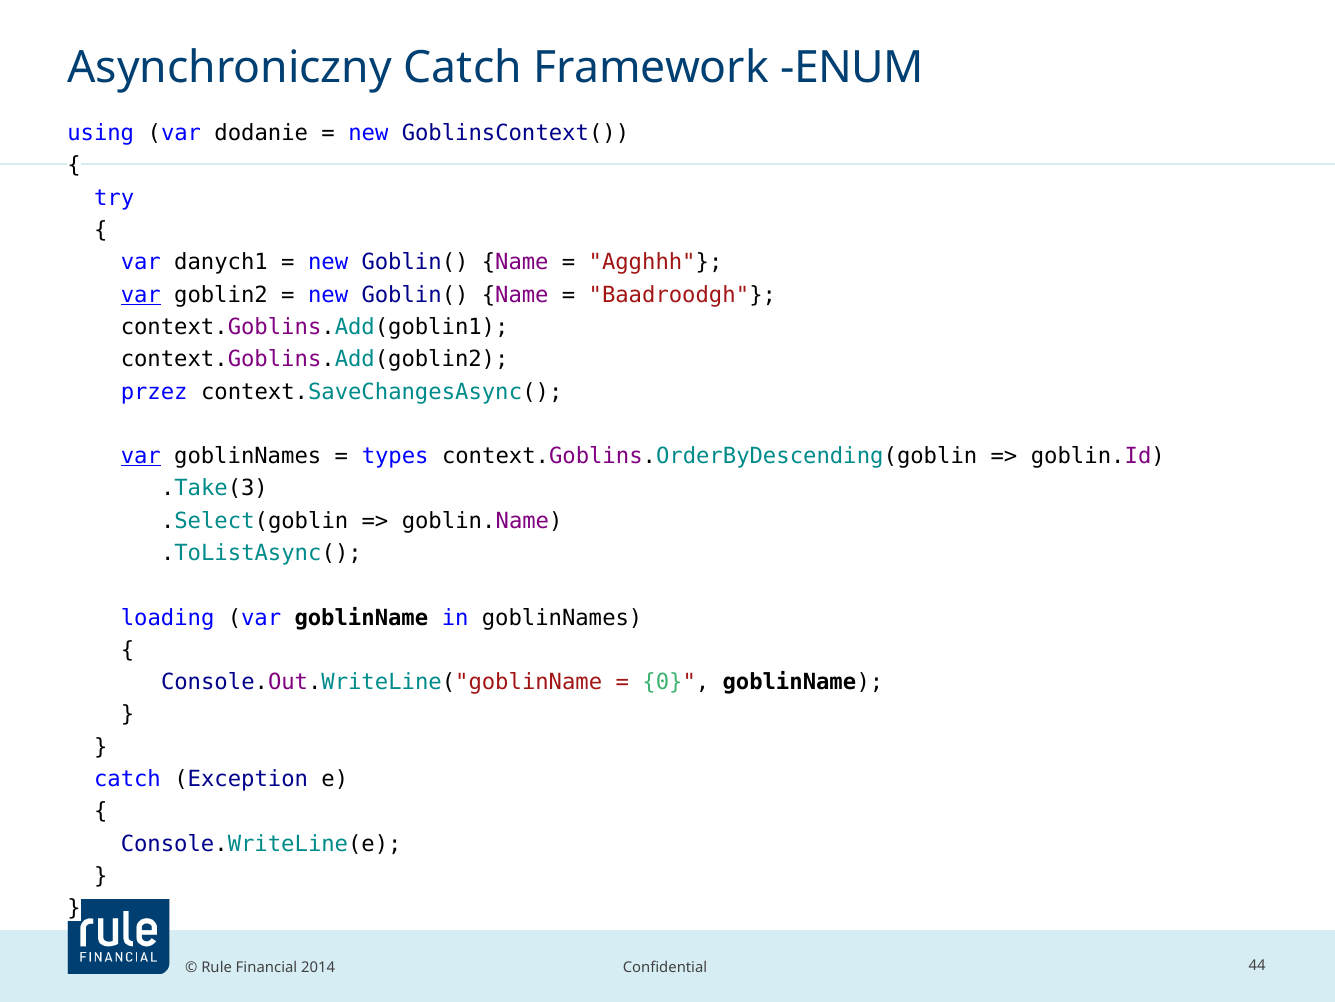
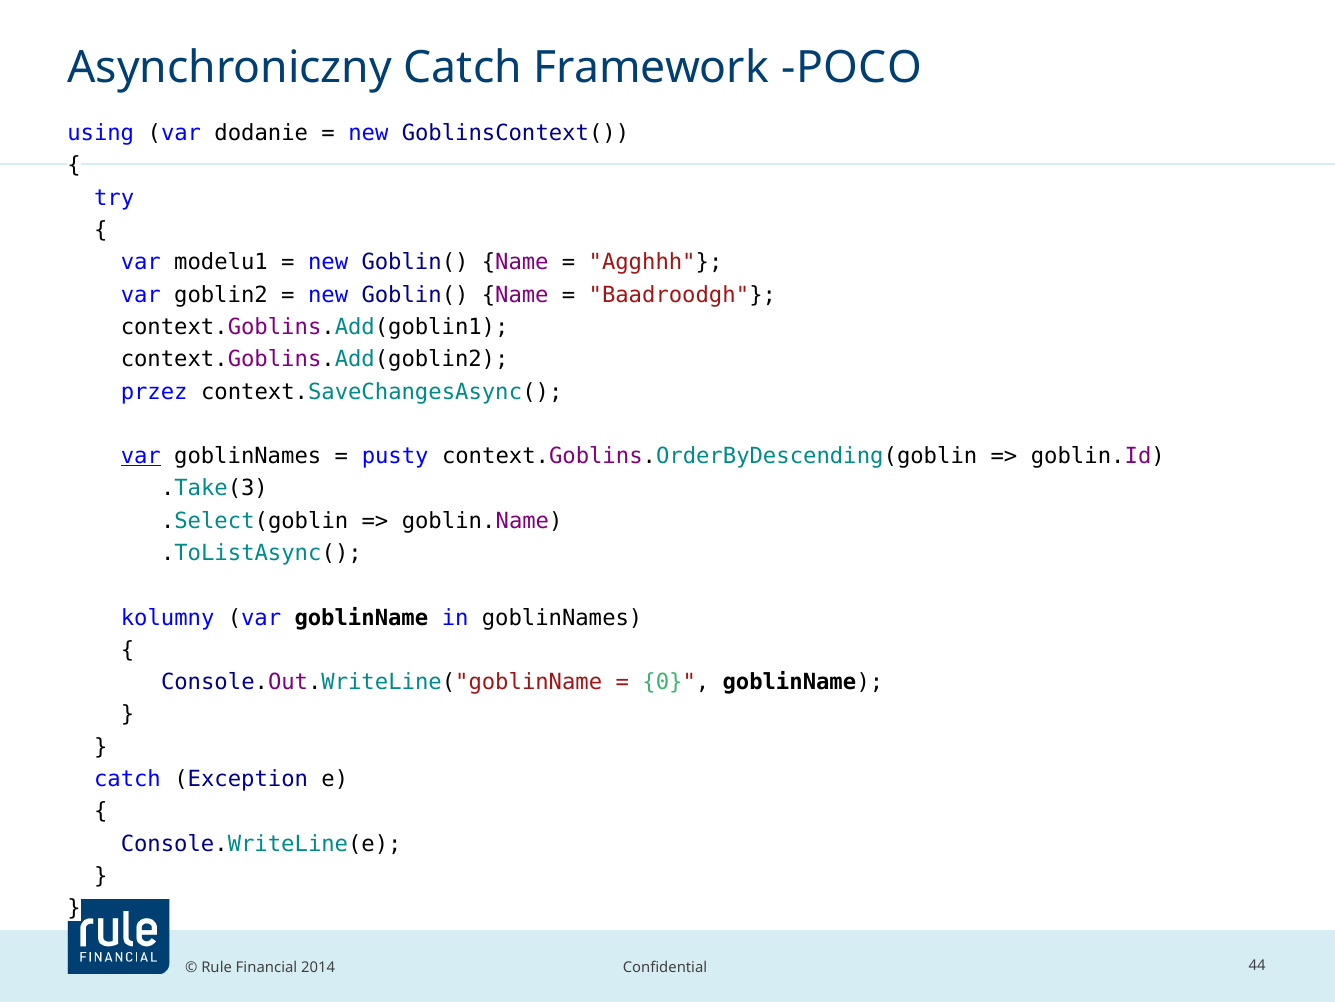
ENUM: ENUM -> POCO (852, 68)
danych1: danych1 -> modelu1 (221, 262)
var underline: present -> none (141, 295)
types: types -> pusty (395, 456)
loading: loading -> kolumny (168, 617)
